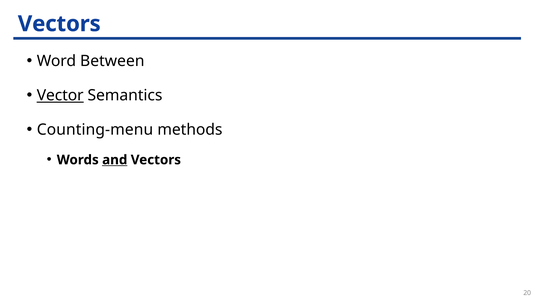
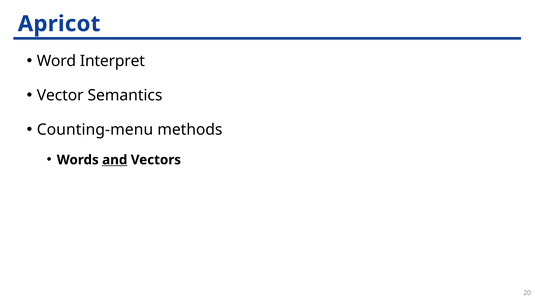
Vectors: Vectors -> Apricot (59, 24)
Between: Between -> Interpret (112, 61)
Vector underline: present -> none (60, 95)
